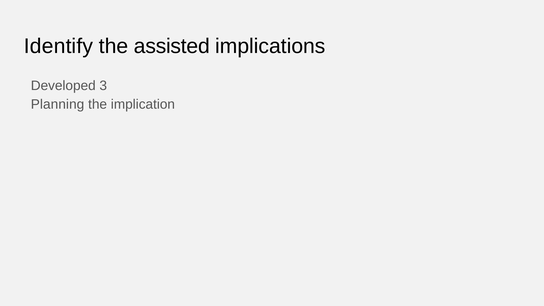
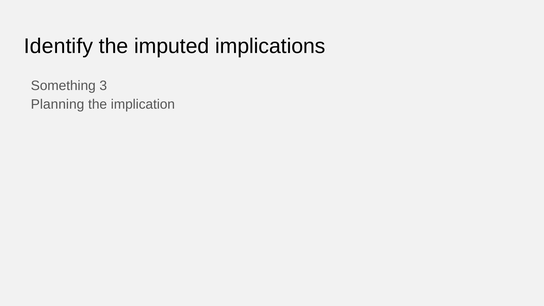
assisted: assisted -> imputed (172, 46)
Developed: Developed -> Something (63, 86)
